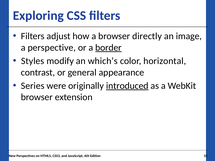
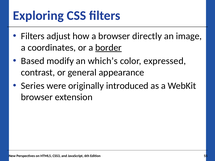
perspective: perspective -> coordinates (52, 48)
Styles: Styles -> Based (33, 61)
horizontal: horizontal -> expressed (165, 61)
introduced underline: present -> none (127, 86)
